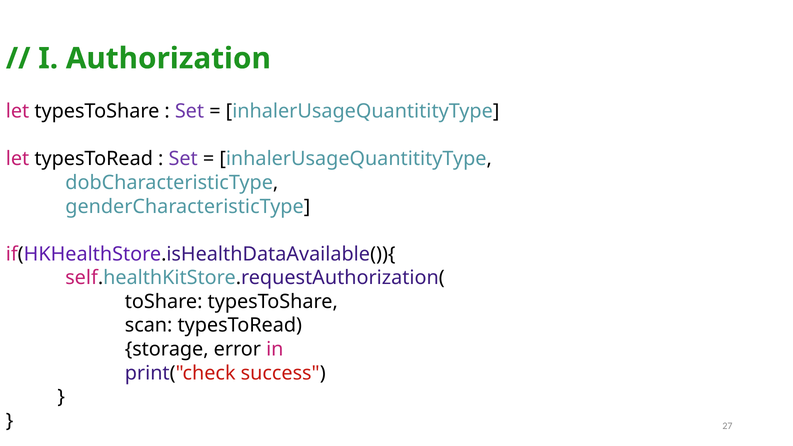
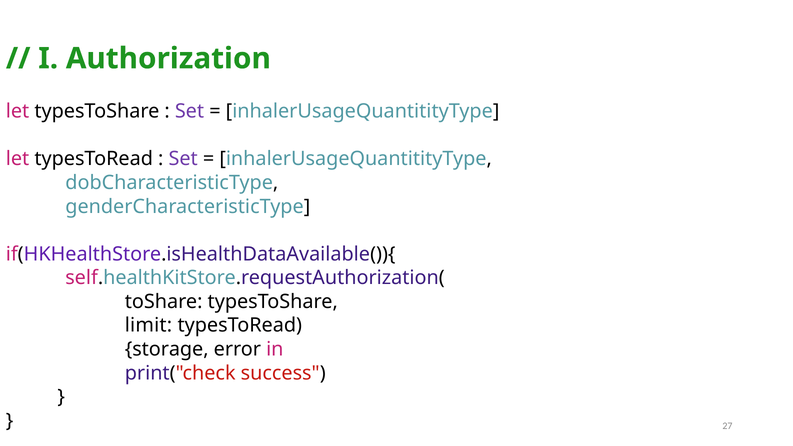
scan: scan -> limit (148, 325)
